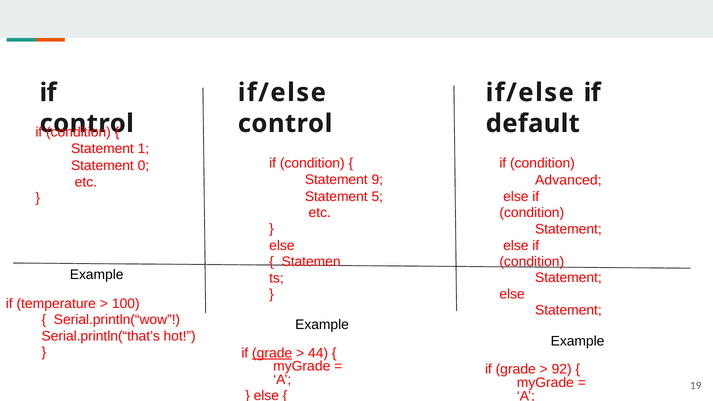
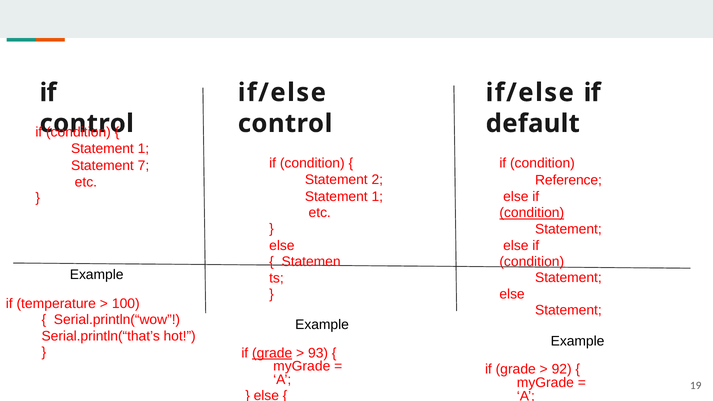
0: 0 -> 7 (143, 166)
9: 9 -> 2 (377, 180)
Advanced: Advanced -> Reference (568, 180)
5: 5 -> 1 (377, 197)
condition underline: none -> present (532, 213)
44: 44 -> 93 (318, 353)
